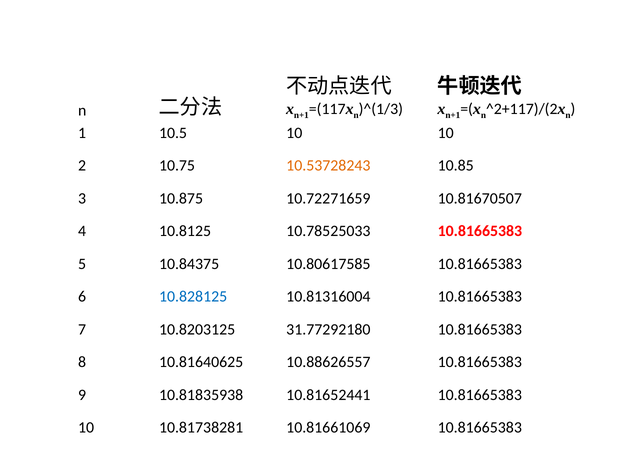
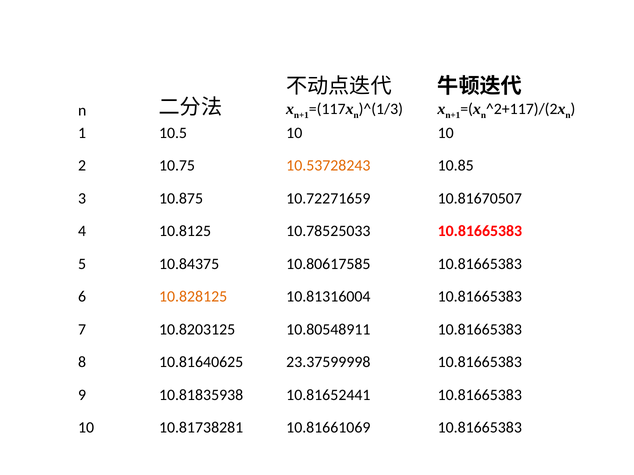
10.828125 colour: blue -> orange (193, 297)
31.77292180: 31.77292180 -> 10.80548911 (328, 330)
10.88626557: 10.88626557 -> 23.37599998 (328, 363)
